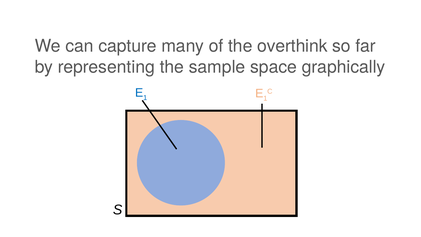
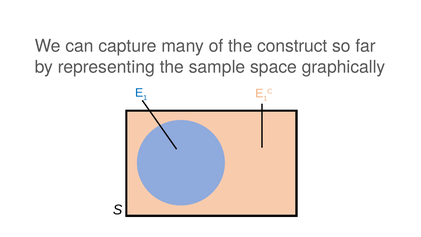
overthink: overthink -> construct (292, 46)
